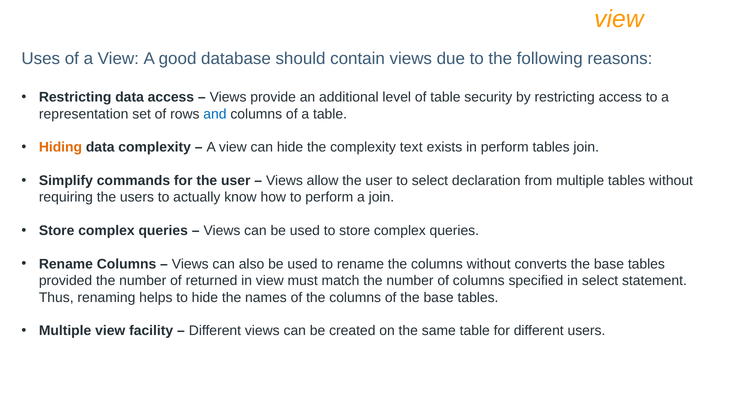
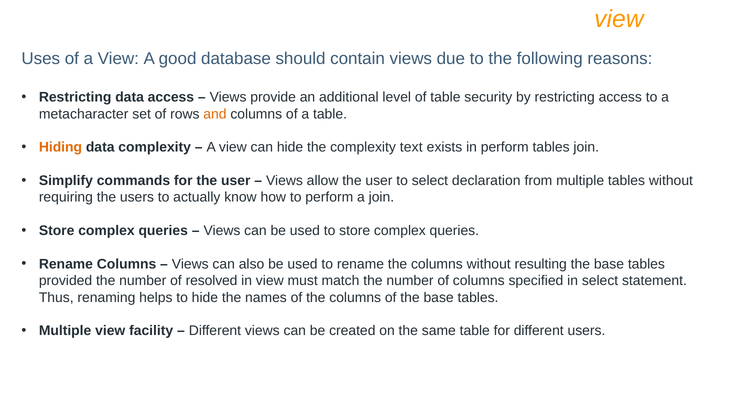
representation: representation -> metacharacter (84, 114)
and colour: blue -> orange (215, 114)
converts: converts -> resulting (541, 264)
returned: returned -> resolved (212, 281)
